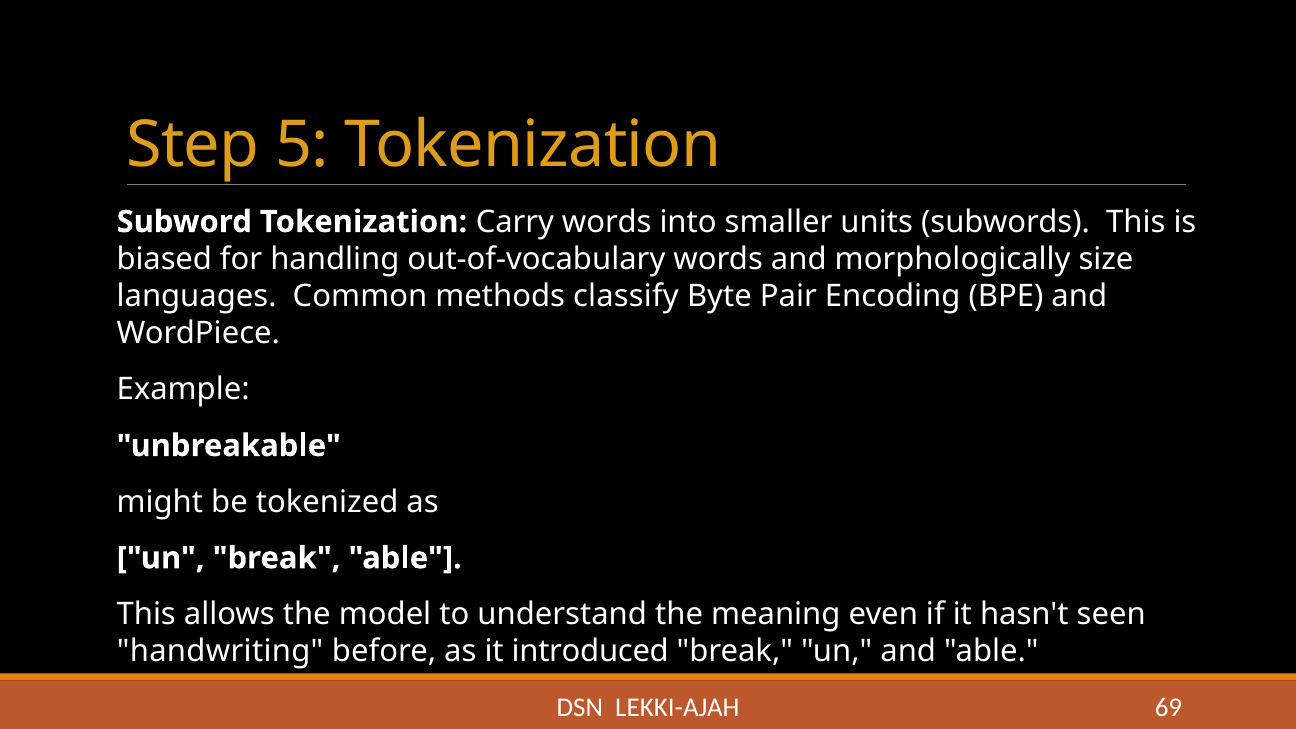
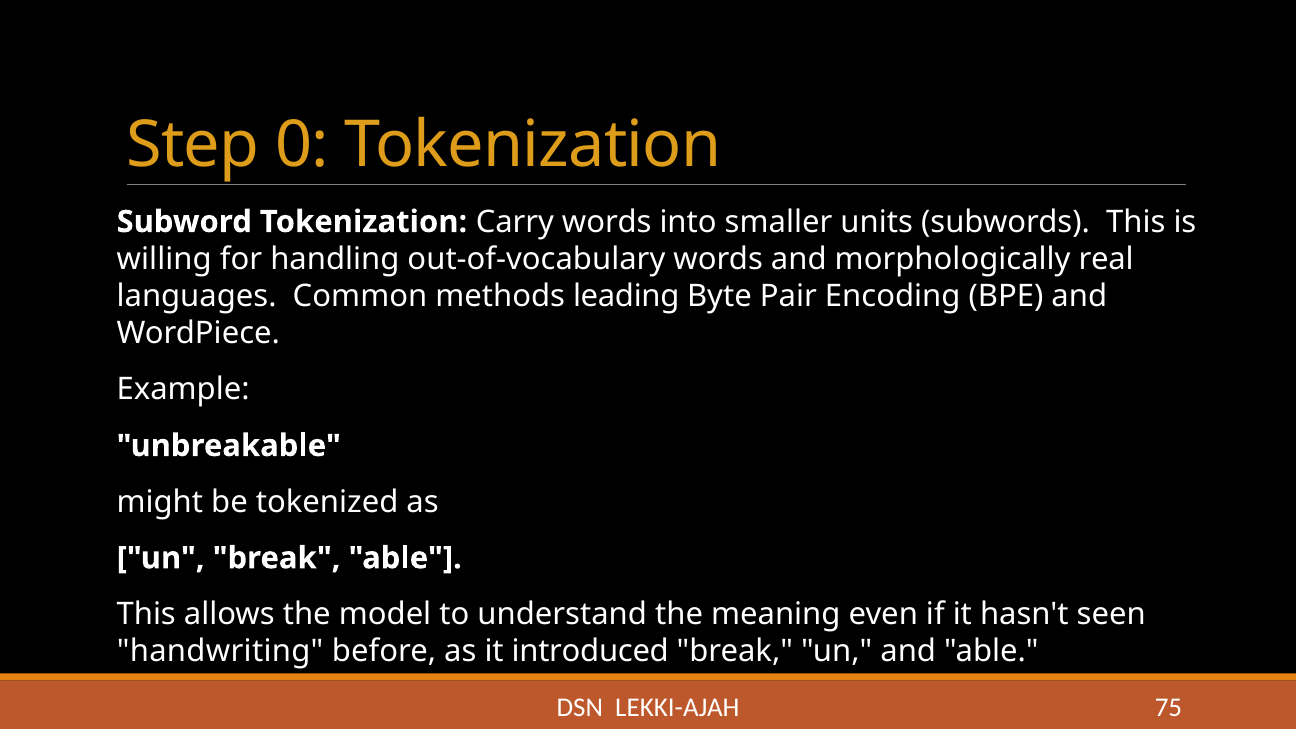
5: 5 -> 0 (302, 145)
biased: biased -> willing (164, 259)
size: size -> real (1106, 259)
classify: classify -> leading (626, 296)
69: 69 -> 75 (1168, 708)
